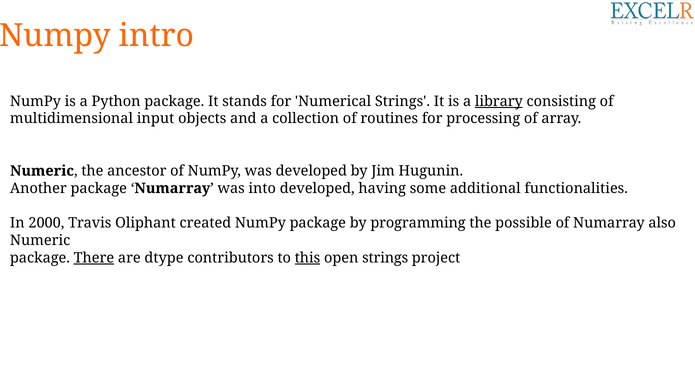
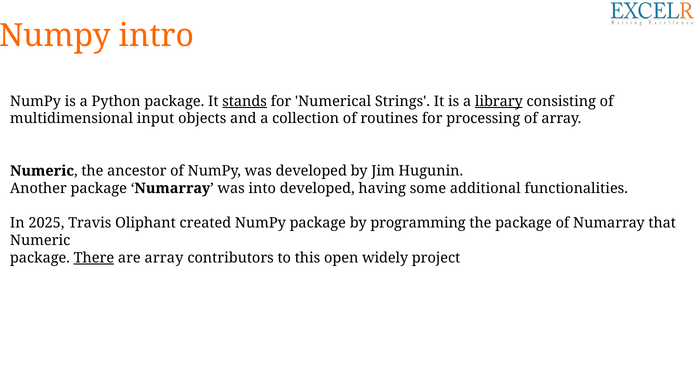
stands underline: none -> present (245, 101)
2000: 2000 -> 2025 (46, 223)
the possible: possible -> package (523, 223)
also: also -> that (662, 223)
are dtype: dtype -> array (164, 258)
this underline: present -> none (307, 258)
open strings: strings -> widely (385, 258)
